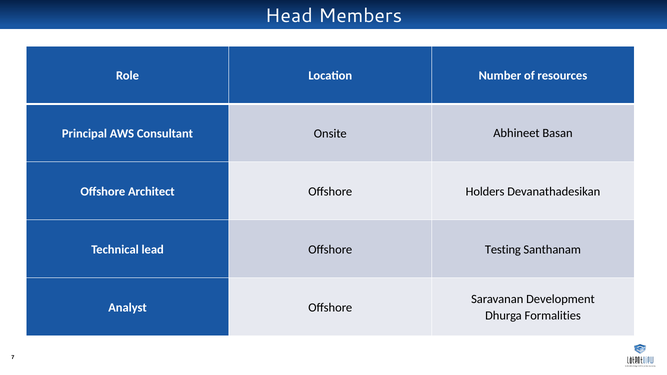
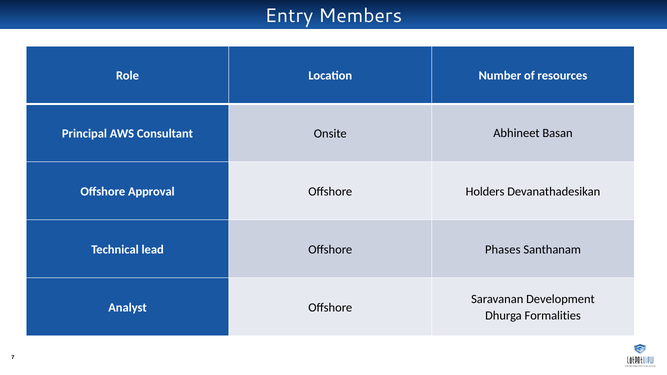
Head: Head -> Entry (289, 16)
Architect: Architect -> Approval (151, 192)
Testing: Testing -> Phases (503, 250)
